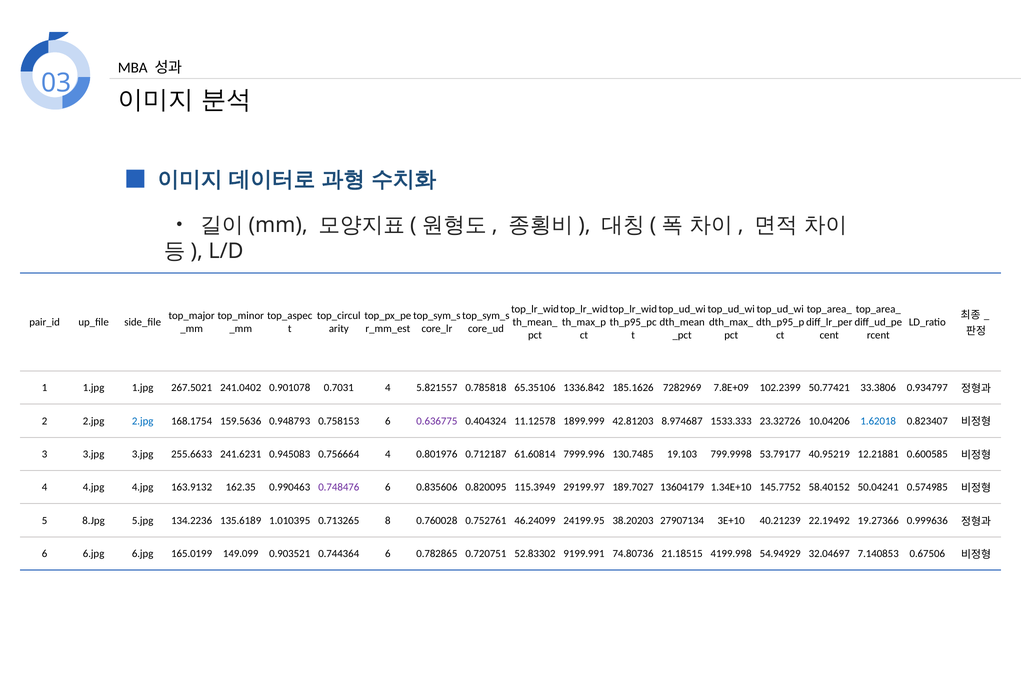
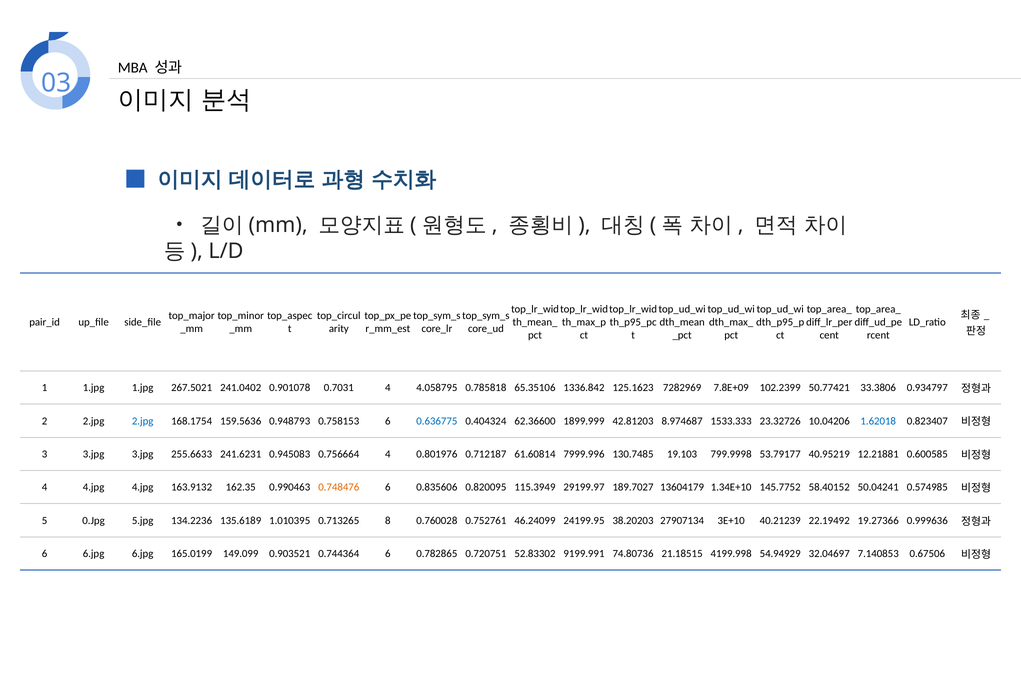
5.821557: 5.821557 -> 4.058795 (437, 388)
185.1626: 185.1626 -> 125.1623 (633, 388)
0.636775 colour: purple -> blue (437, 421)
11.12578: 11.12578 -> 62.36600 (535, 421)
0.748476 colour: purple -> orange (339, 487)
8.Jpg: 8.Jpg -> 0.Jpg (94, 520)
